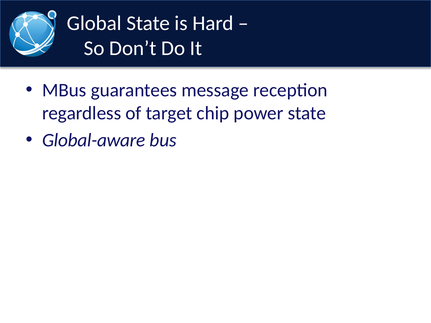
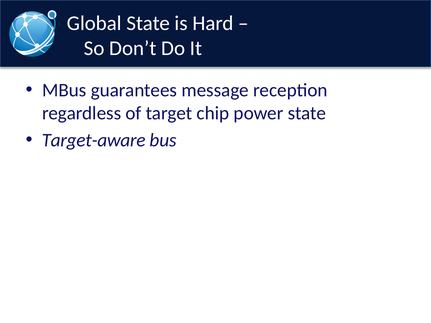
Global-aware: Global-aware -> Target-aware (94, 140)
